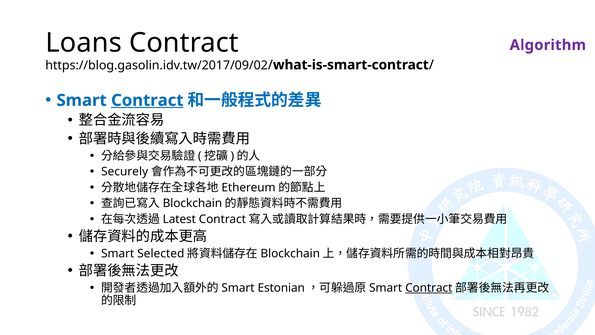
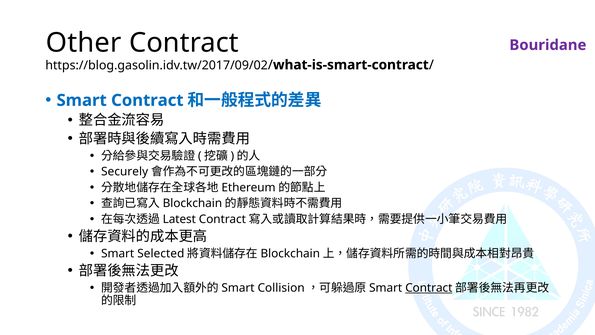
Loans: Loans -> Other (84, 43)
Algorithm: Algorithm -> Bouridane (548, 45)
Contract underline: present -> none (147, 100)
Estonian: Estonian -> Collision (281, 288)
